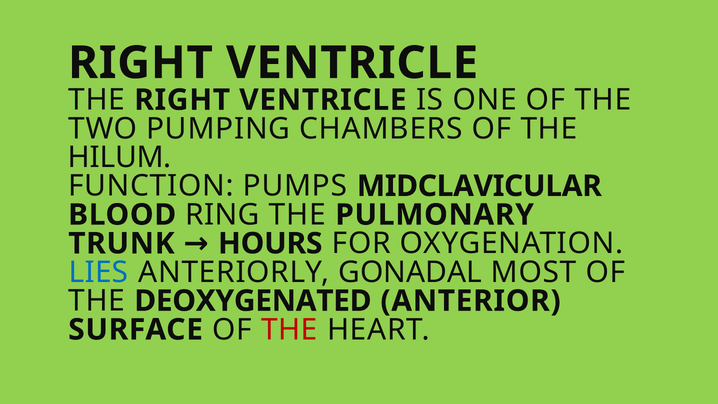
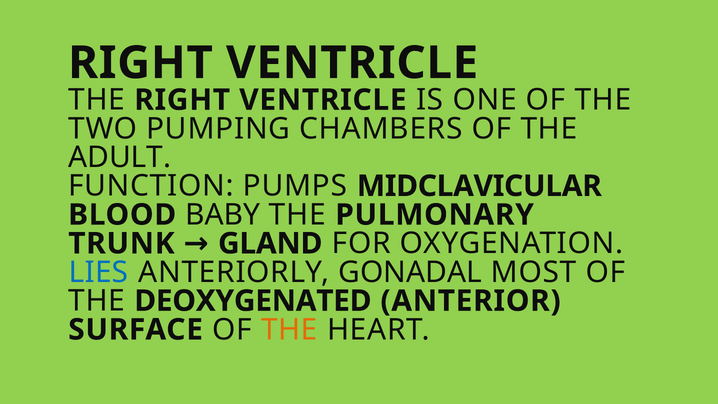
HILUM: HILUM -> ADULT (120, 157)
RING: RING -> BABY (223, 215)
HOURS: HOURS -> GLAND (270, 243)
THE colour: red -> orange (289, 330)
